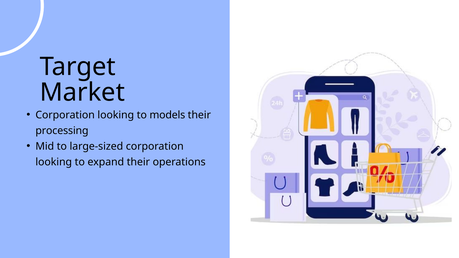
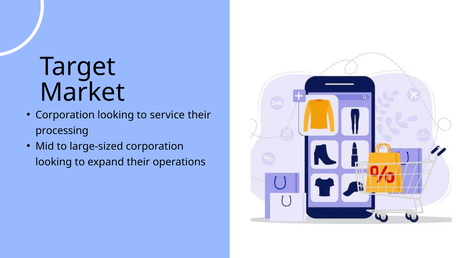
models: models -> service (167, 115)
